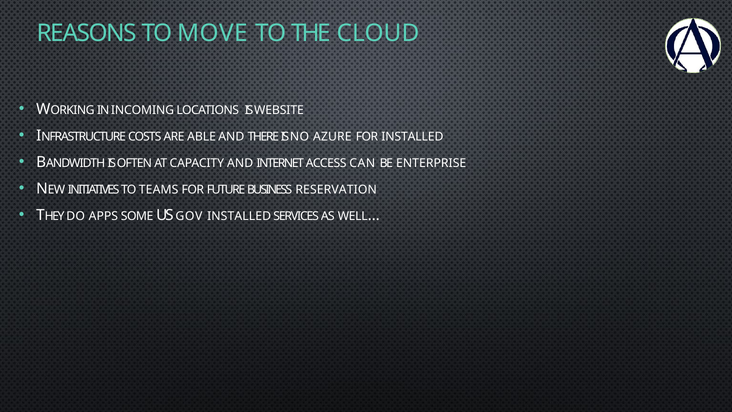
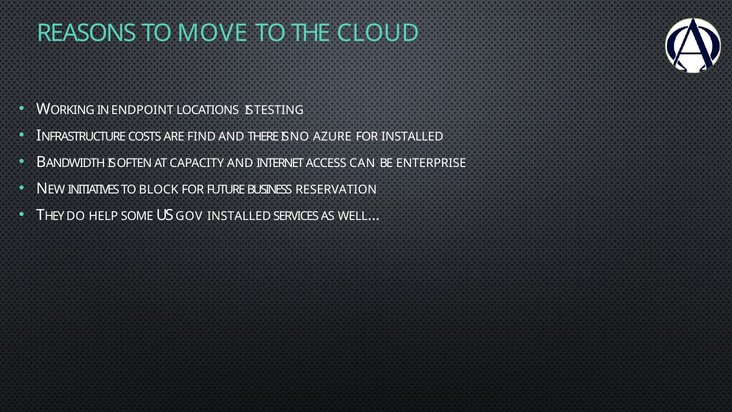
INCOMING: INCOMING -> ENDPOINT (142, 110)
WEBSITE: WEBSITE -> TESTING (279, 110)
ABLE: ABLE -> FIND (201, 137)
TEAMS: TEAMS -> BLOCK (159, 190)
APPS: APPS -> HELP (103, 216)
